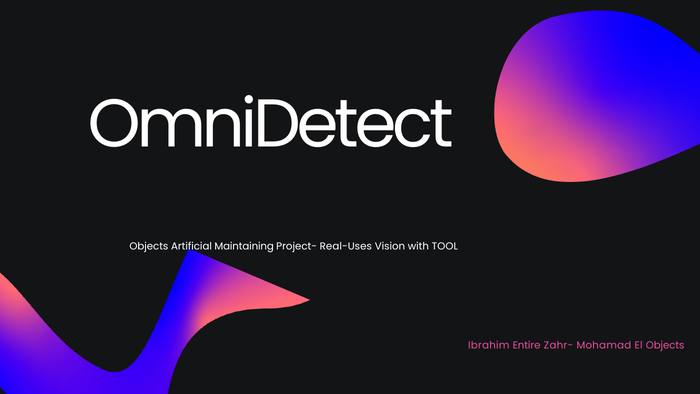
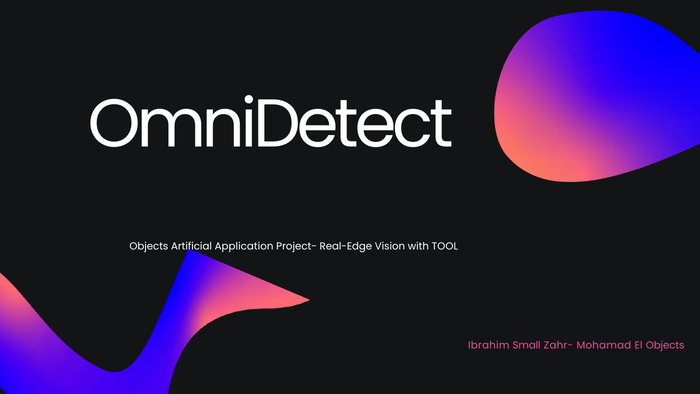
Maintaining: Maintaining -> Application (244, 246)
Real-Uses: Real-Uses -> Real-Edge (346, 246)
Entire: Entire -> Small (527, 345)
